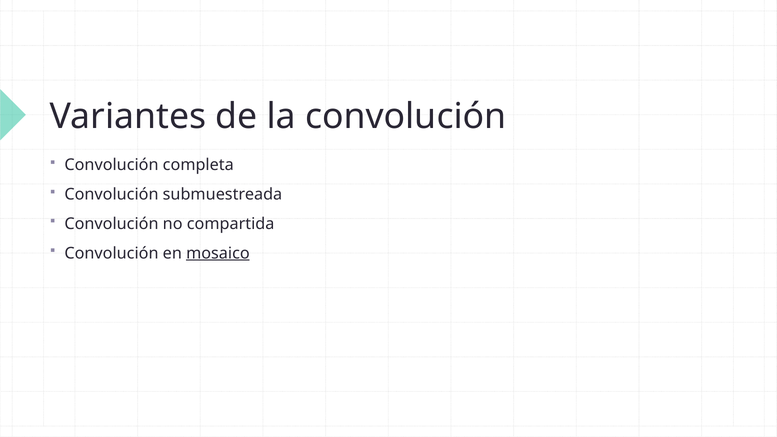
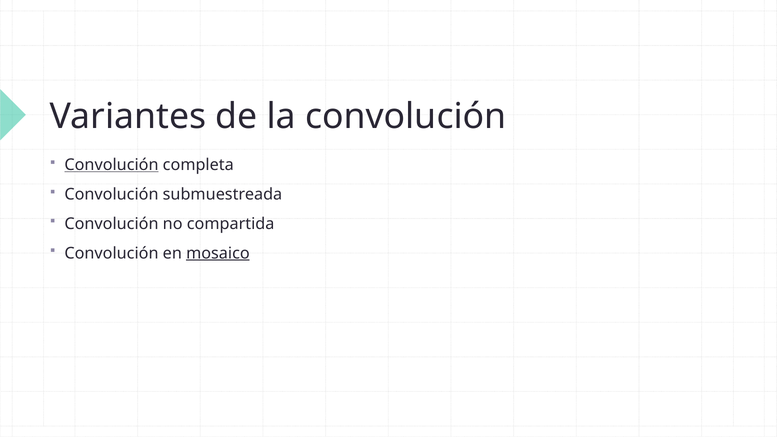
Convolución underline: none -> present (111, 165)
